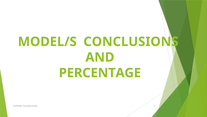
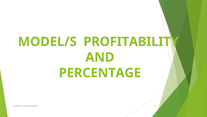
CONCLUSIONS: CONCLUSIONS -> PROFITABILITY (131, 42)
